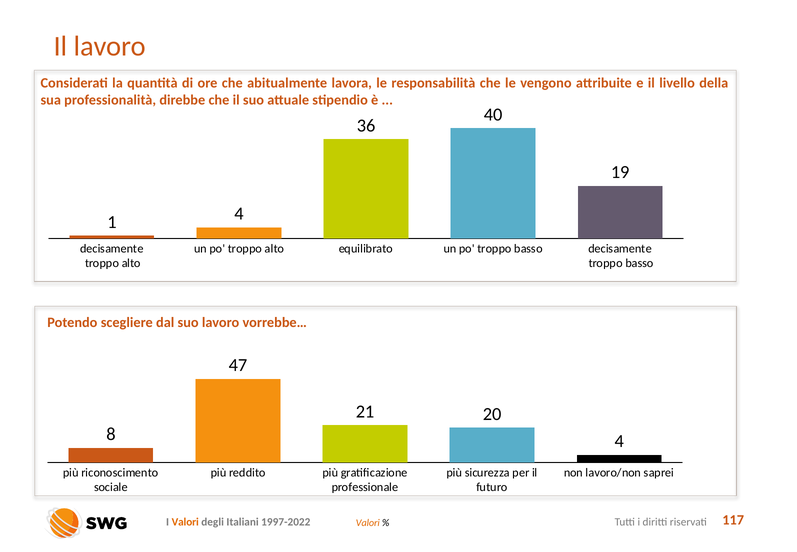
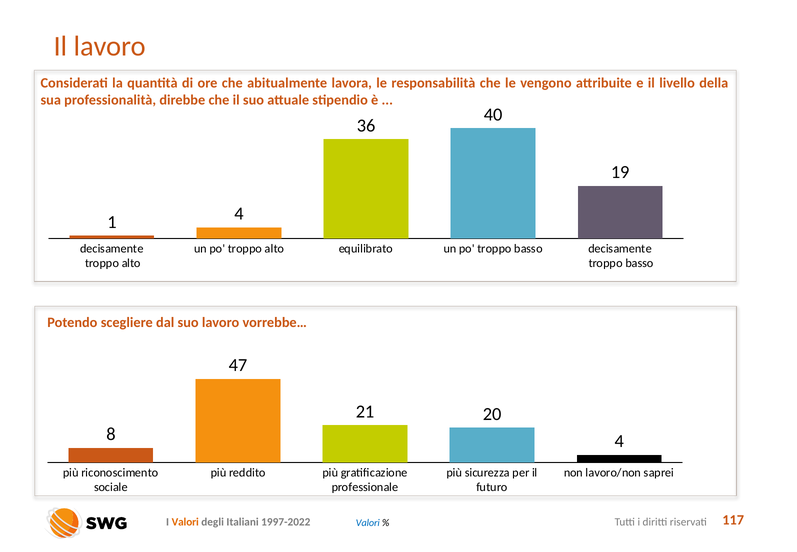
Valori colour: orange -> blue (368, 523)
